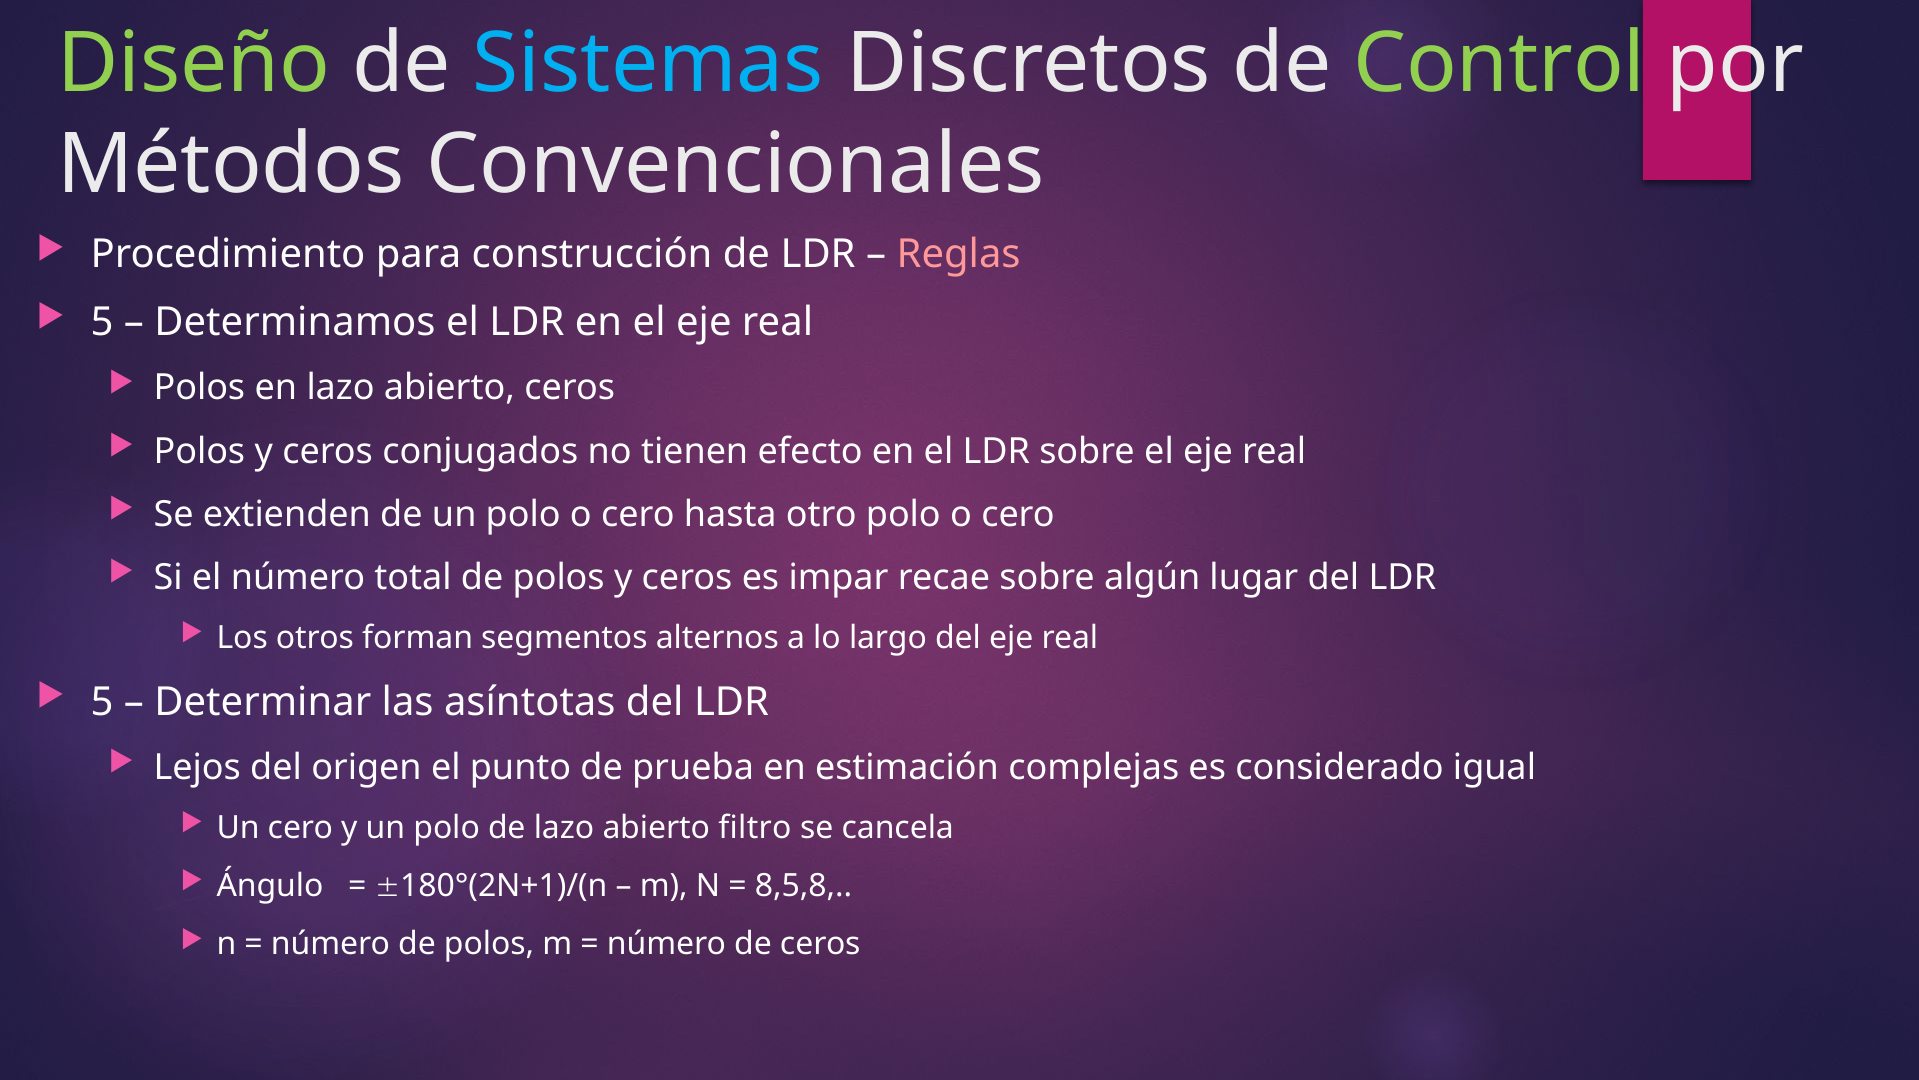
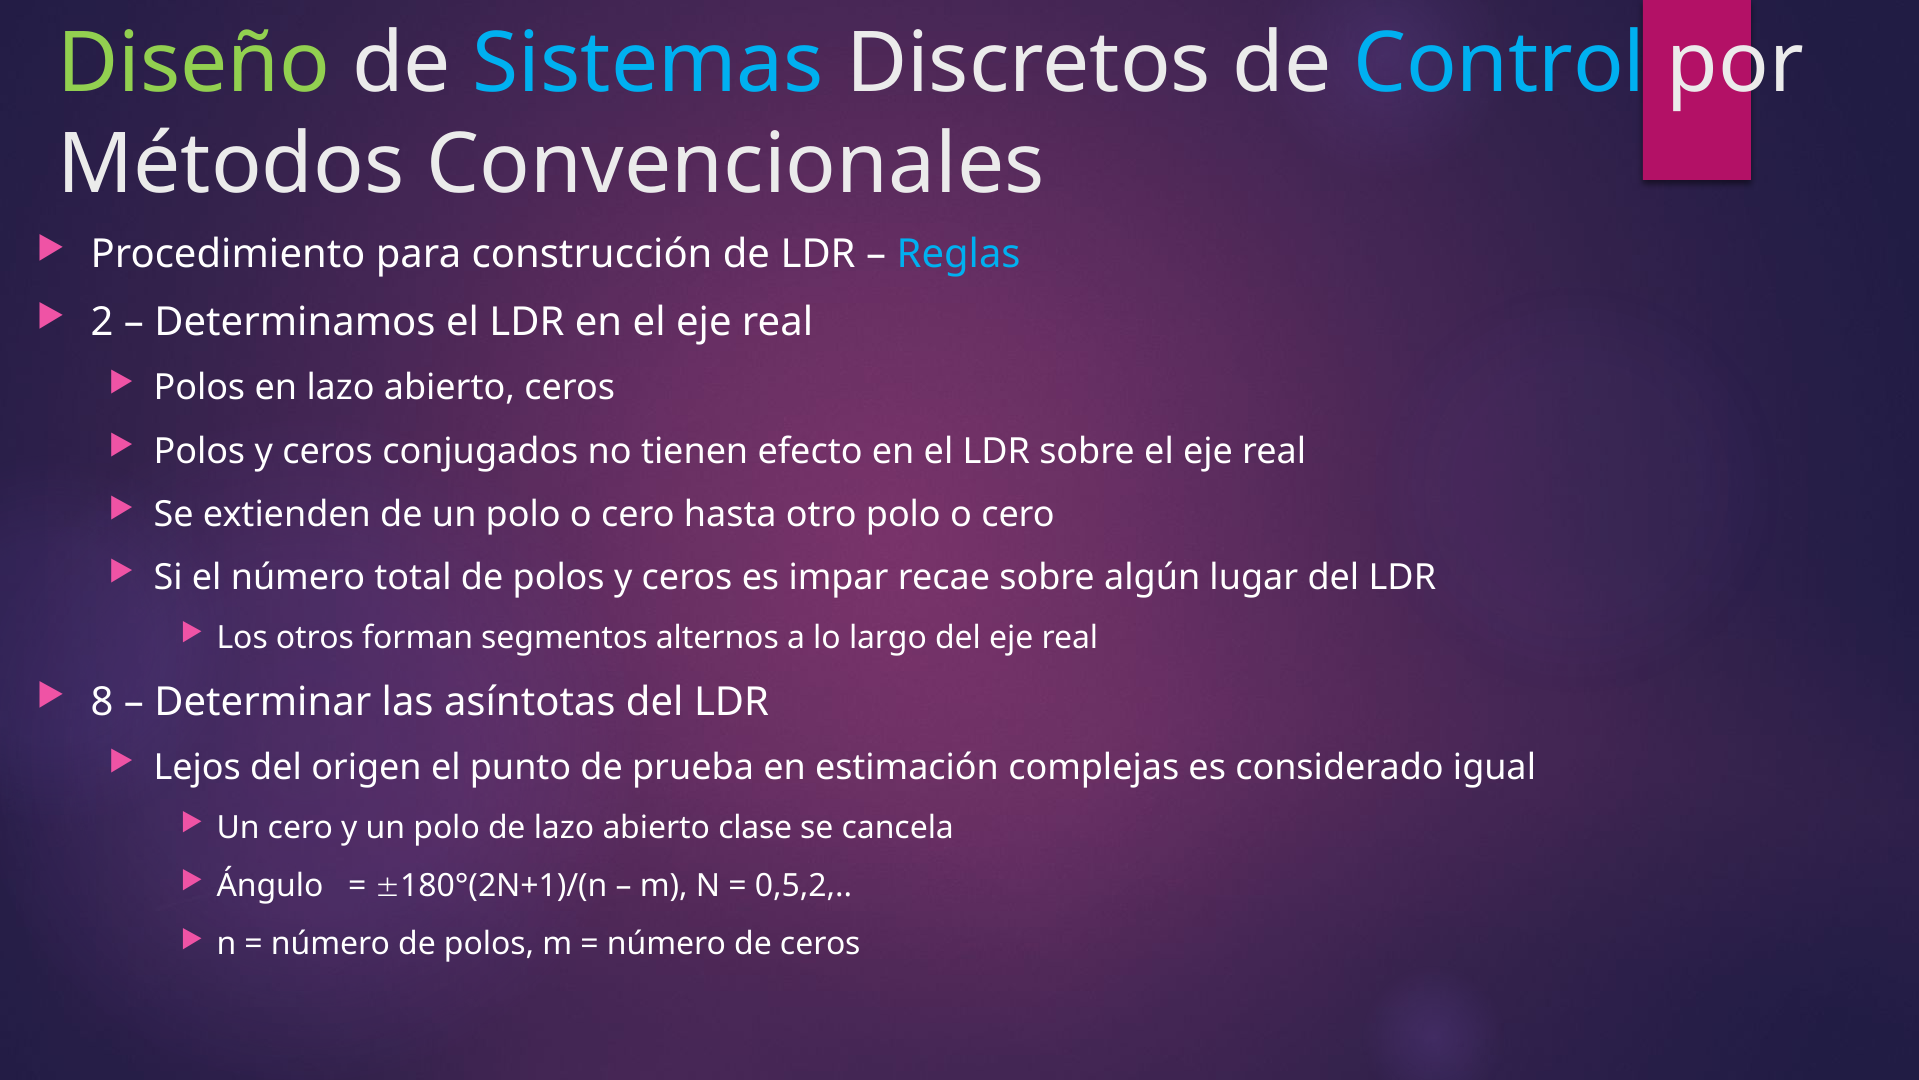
Control colour: light green -> light blue (1499, 63)
Reglas colour: pink -> light blue (959, 254)
5: 5 -> 2 (102, 322)
5: 5 -> 8 (102, 702)
filtro: filtro -> clase (755, 827)
8,5,8: 8,5,8 -> 0,5,2 (804, 886)
